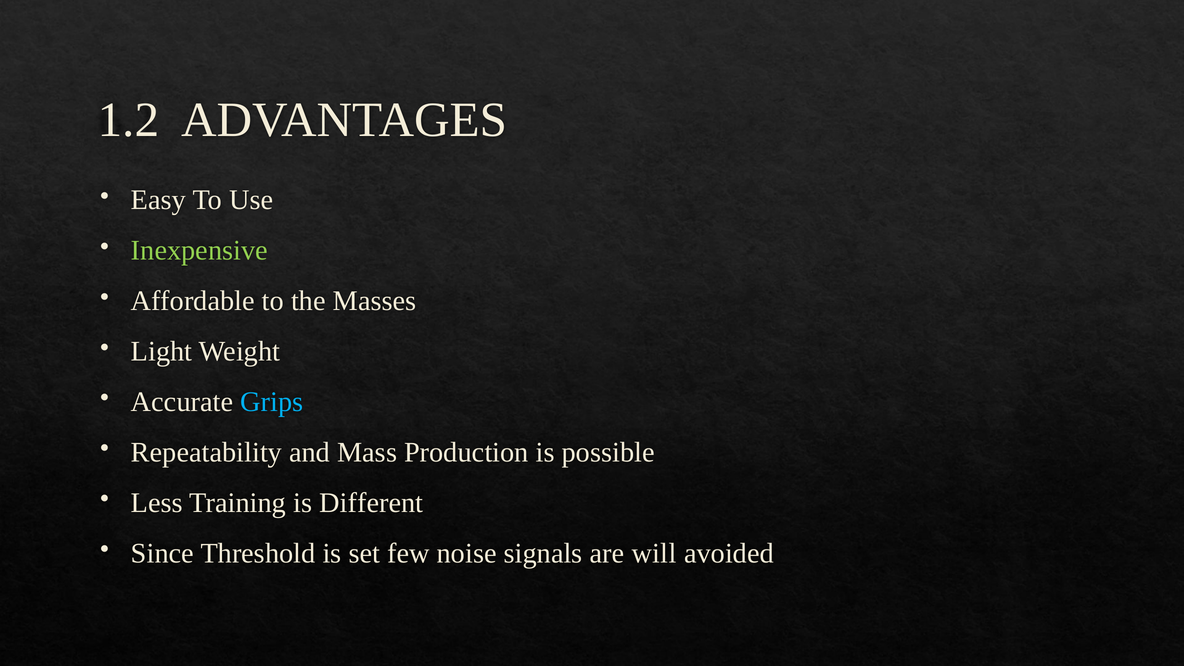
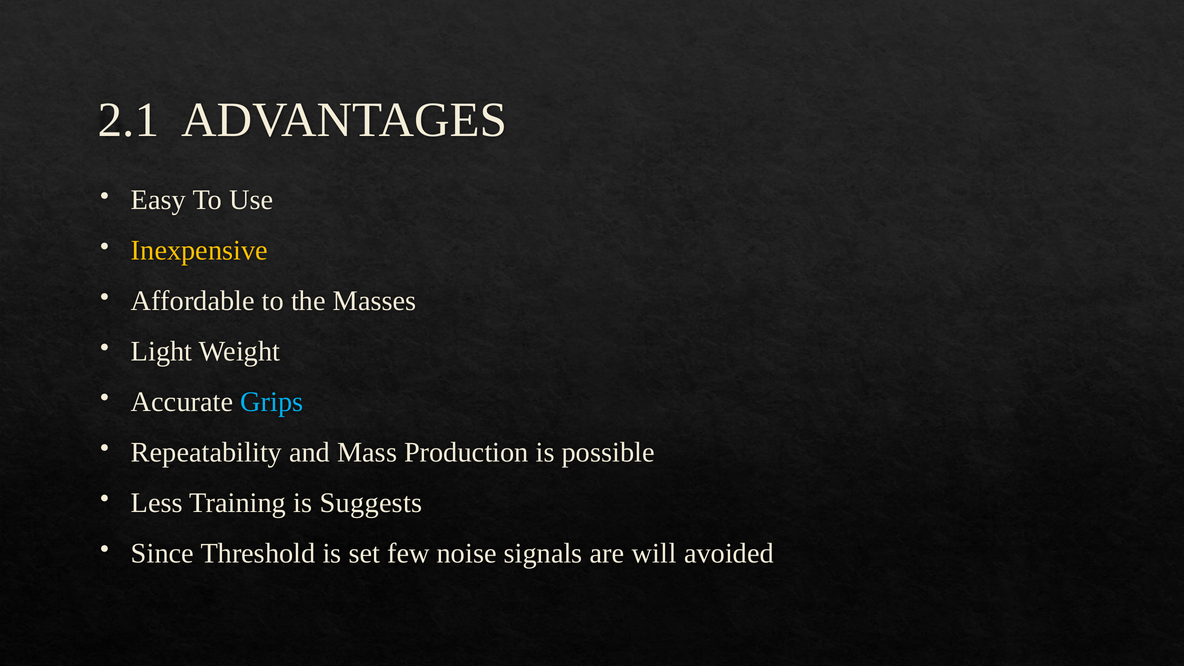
1.2: 1.2 -> 2.1 (128, 120)
Inexpensive colour: light green -> yellow (199, 250)
Different: Different -> Suggests (371, 503)
